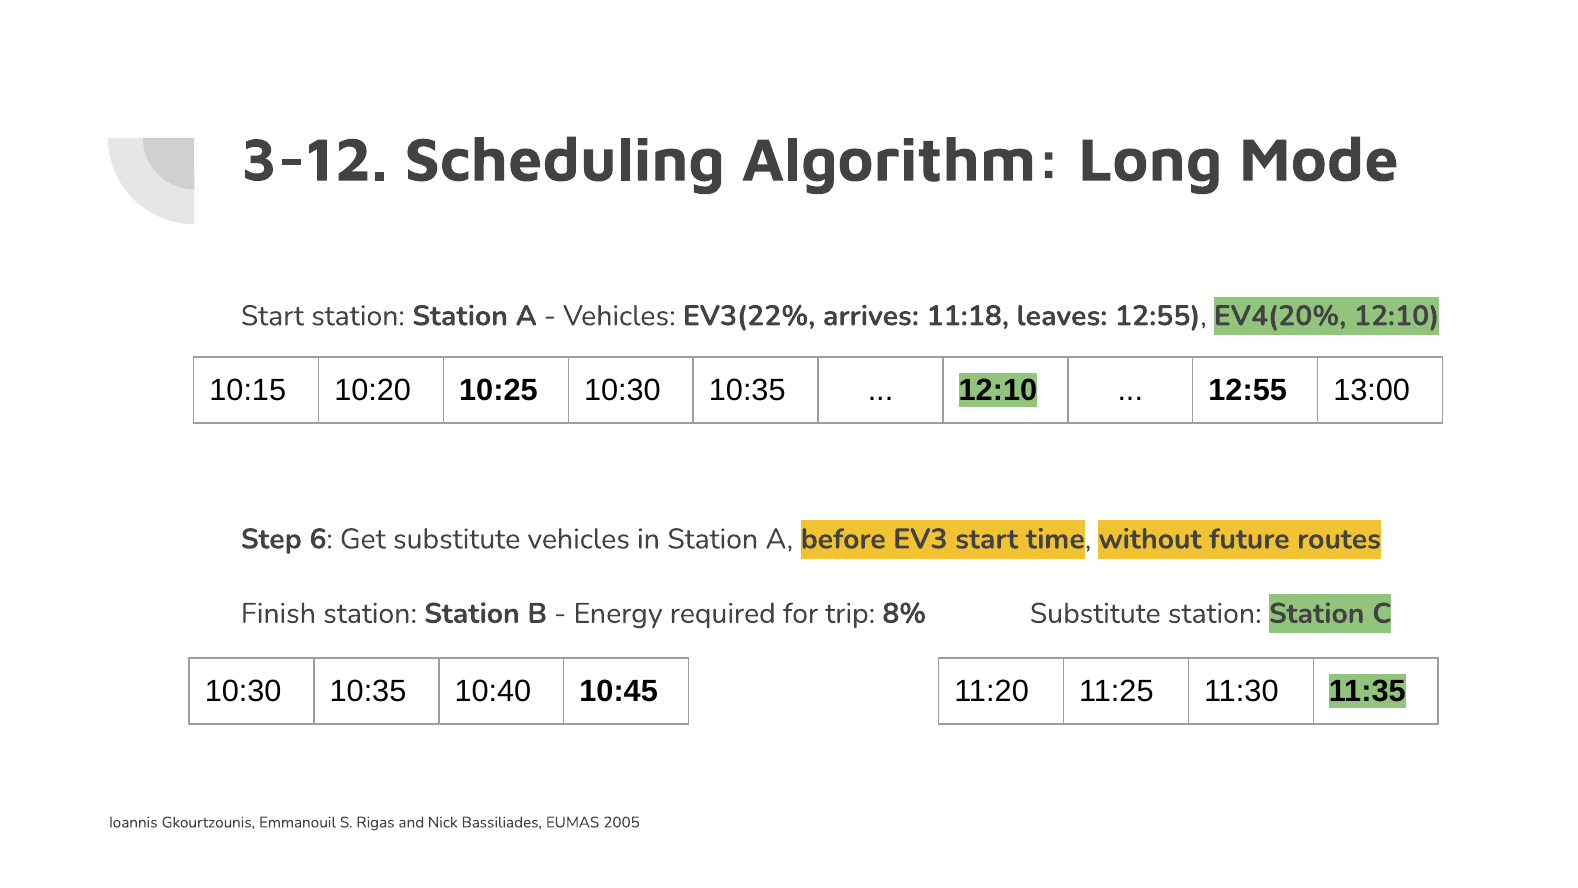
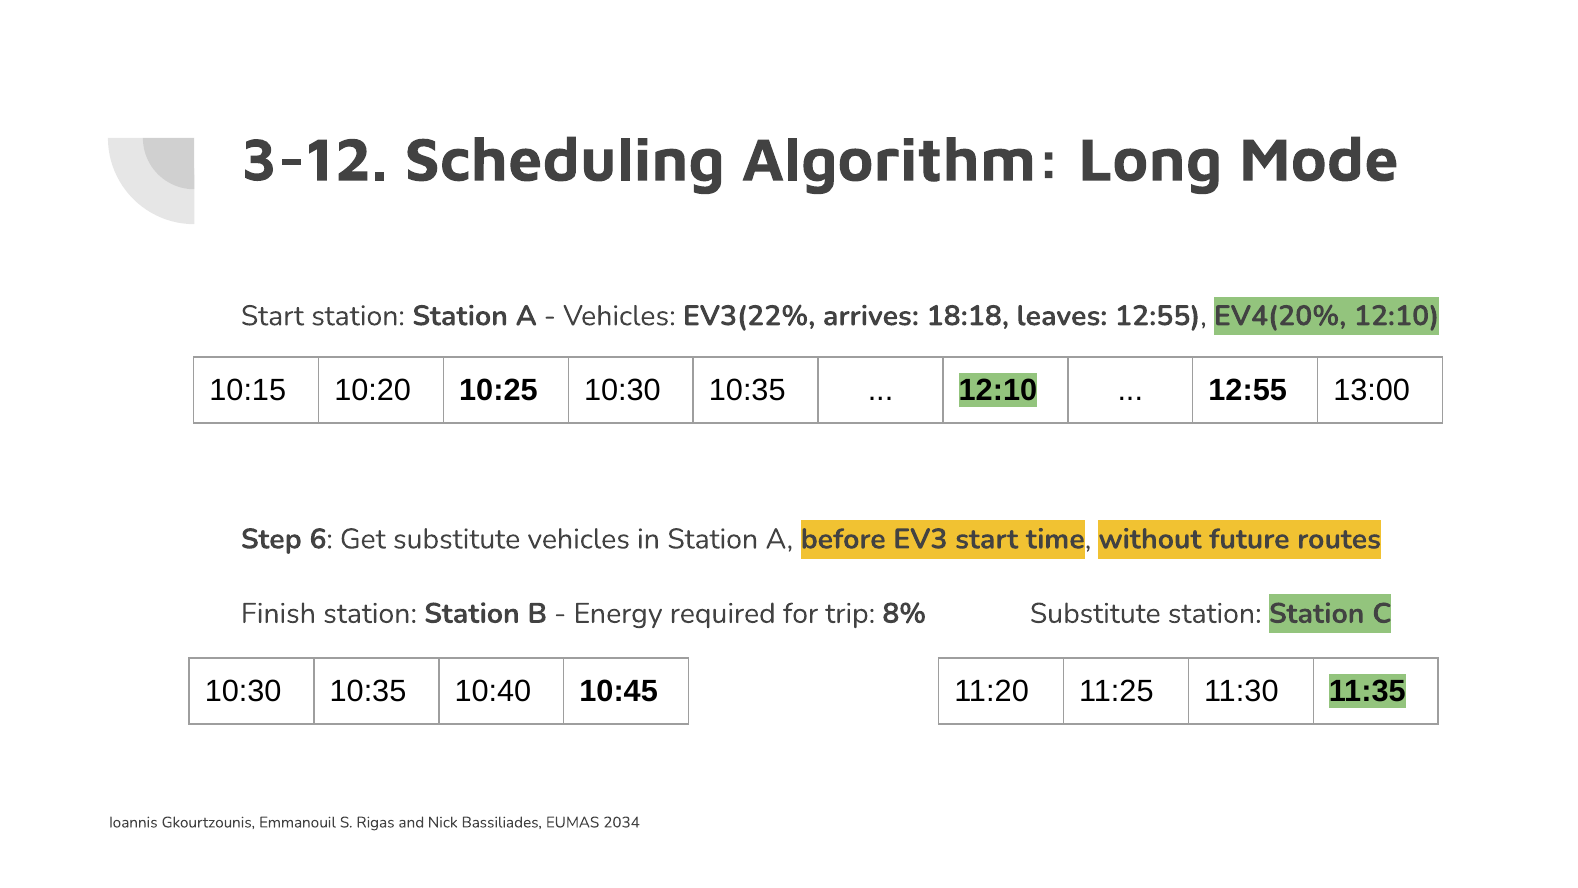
11:18: 11:18 -> 18:18 (968, 316)
2005: 2005 -> 2034 (622, 822)
